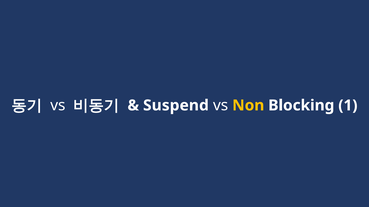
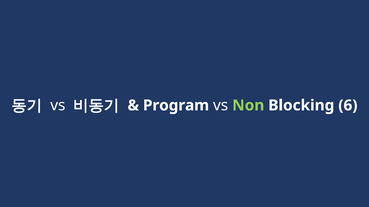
Suspend: Suspend -> Program (176, 106)
Non colour: yellow -> light green (248, 106)
1: 1 -> 6 (348, 106)
